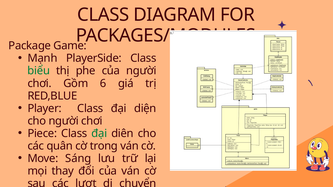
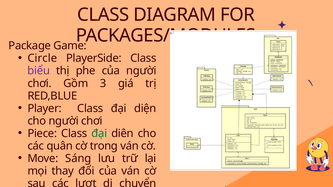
Mạnh: Mạnh -> Circle (42, 58)
biểu colour: green -> purple (39, 71)
6: 6 -> 3 (103, 83)
